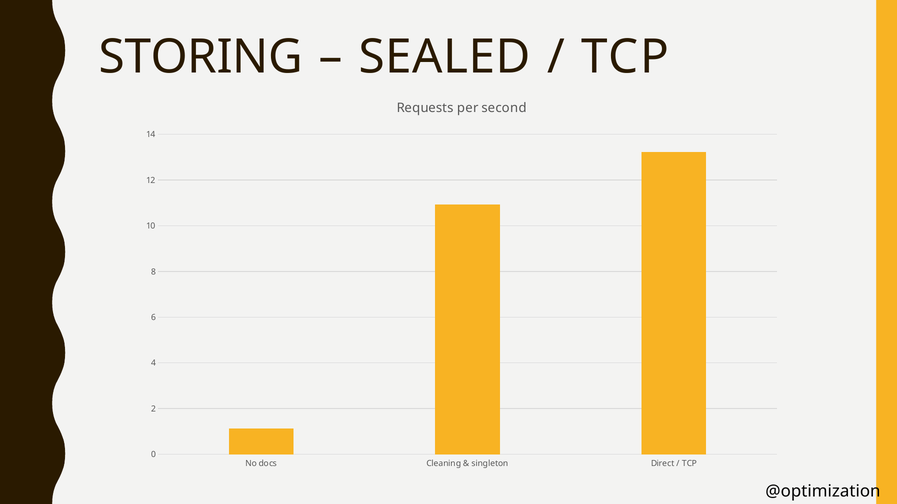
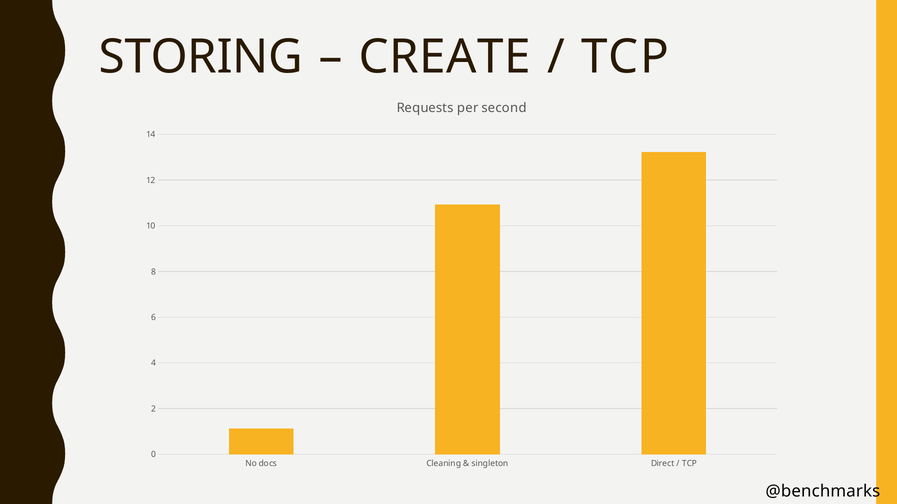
SEALED: SEALED -> CREATE (445, 57)
@optimization: @optimization -> @benchmarks (823, 492)
